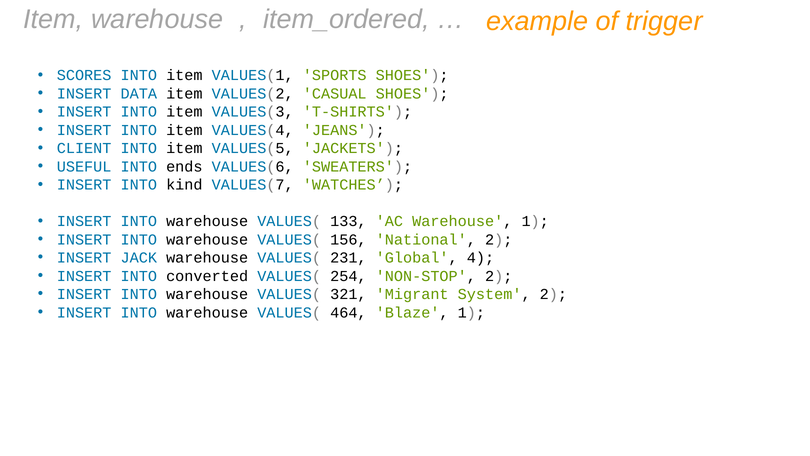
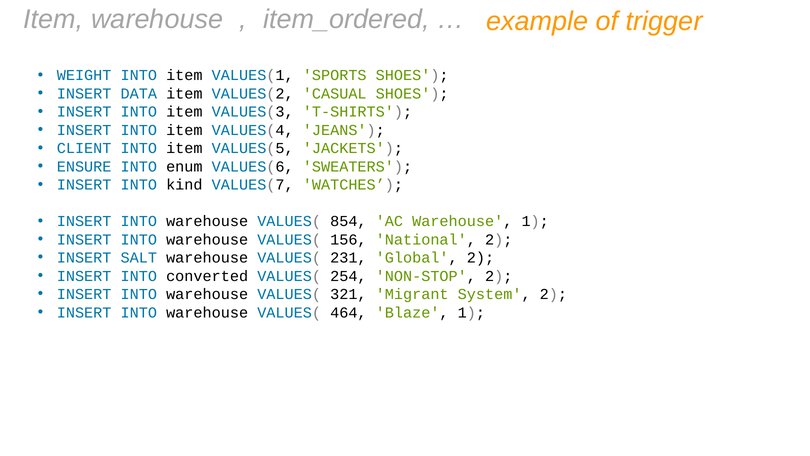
SCORES: SCORES -> WEIGHT (84, 75)
USEFUL: USEFUL -> ENSURE (84, 166)
ends: ends -> enum (184, 166)
133: 133 -> 854 (348, 221)
JACK: JACK -> SALT (139, 258)
Global 4: 4 -> 2 (481, 258)
